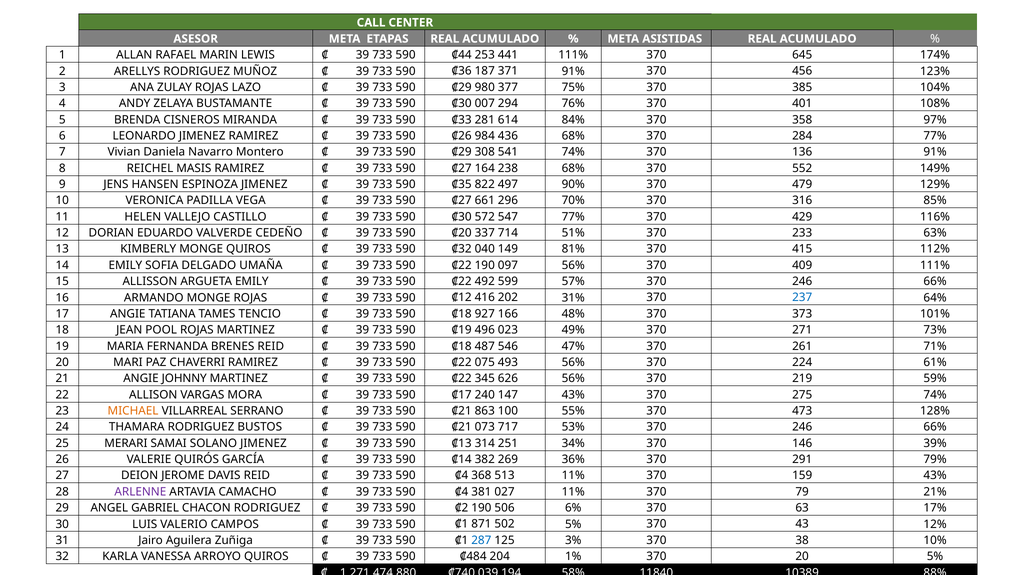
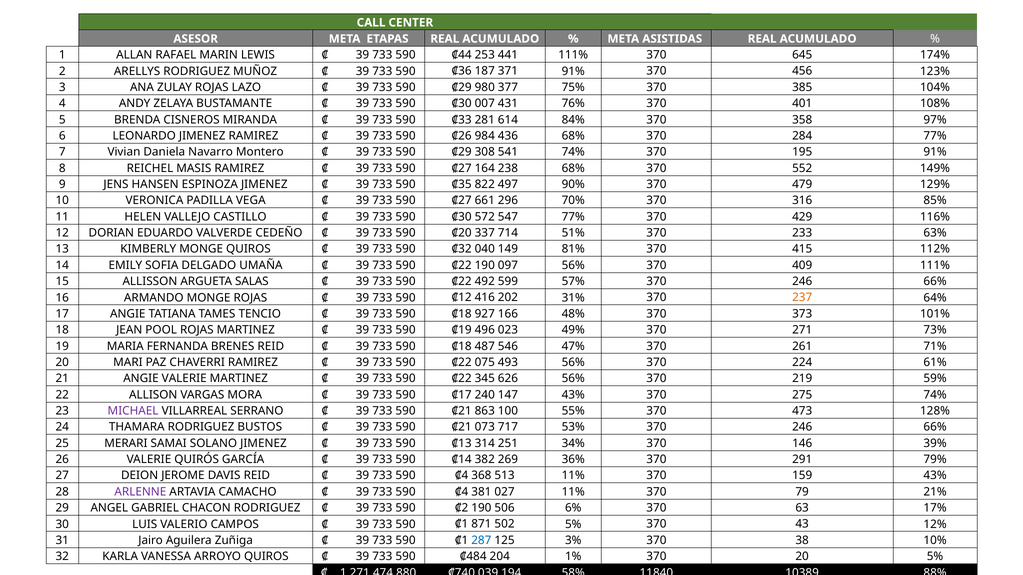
294: 294 -> 431 (508, 104)
136: 136 -> 195 (802, 152)
ARGUETA EMILY: EMILY -> SALAS (252, 282)
237 colour: blue -> orange (802, 298)
ANGIE JOHNNY: JOHNNY -> VALERIE (184, 379)
MICHAEL colour: orange -> purple (133, 411)
